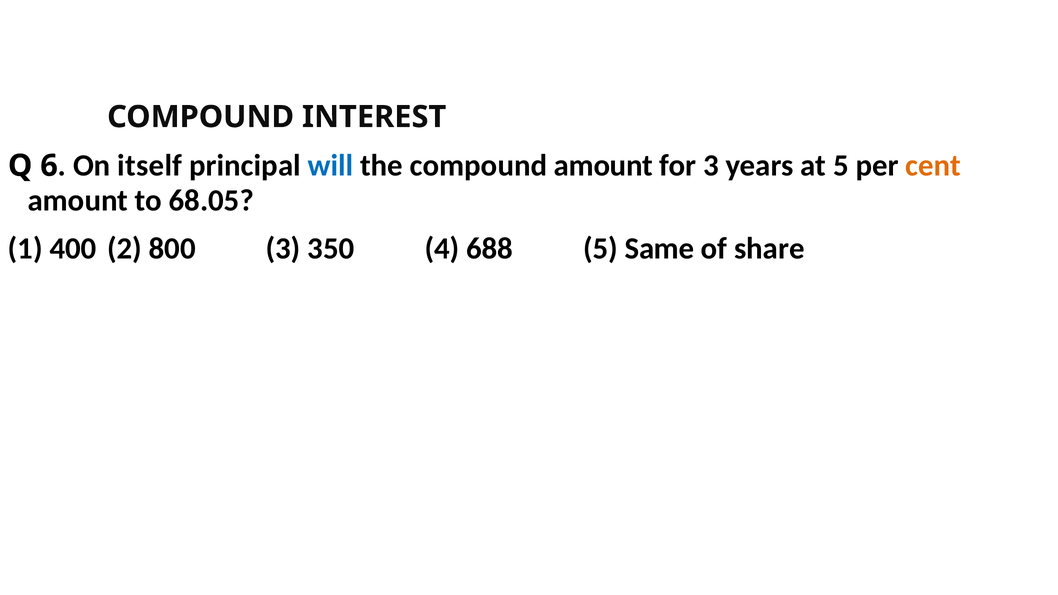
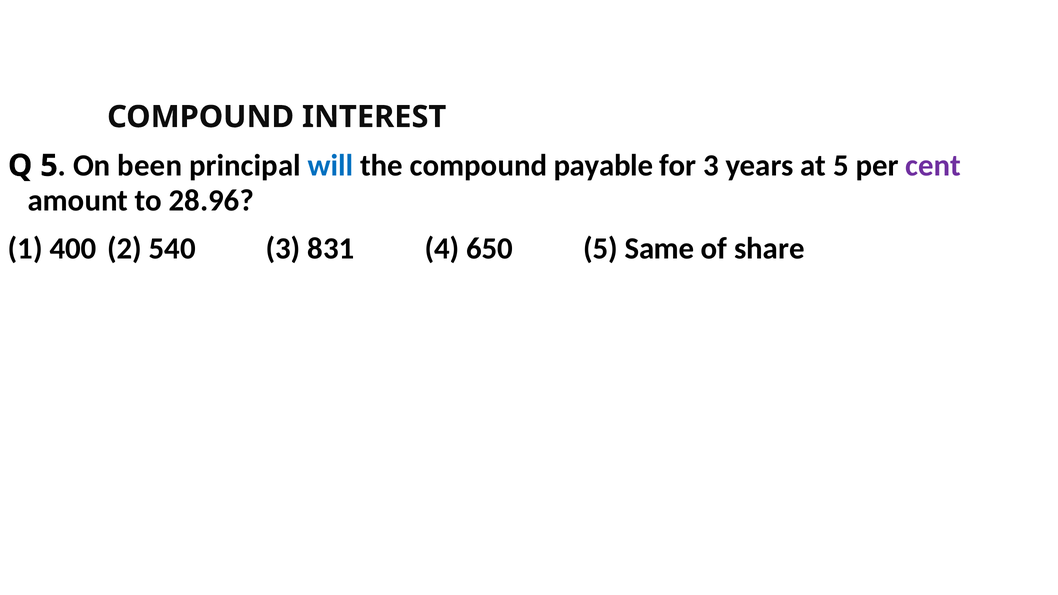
Q 6: 6 -> 5 (49, 166)
itself: itself -> been (150, 166)
compound amount: amount -> payable (603, 166)
cent colour: orange -> purple (933, 166)
68.05: 68.05 -> 28.96 (211, 200)
800: 800 -> 540 (172, 248)
350: 350 -> 831 (331, 248)
688: 688 -> 650 (490, 248)
